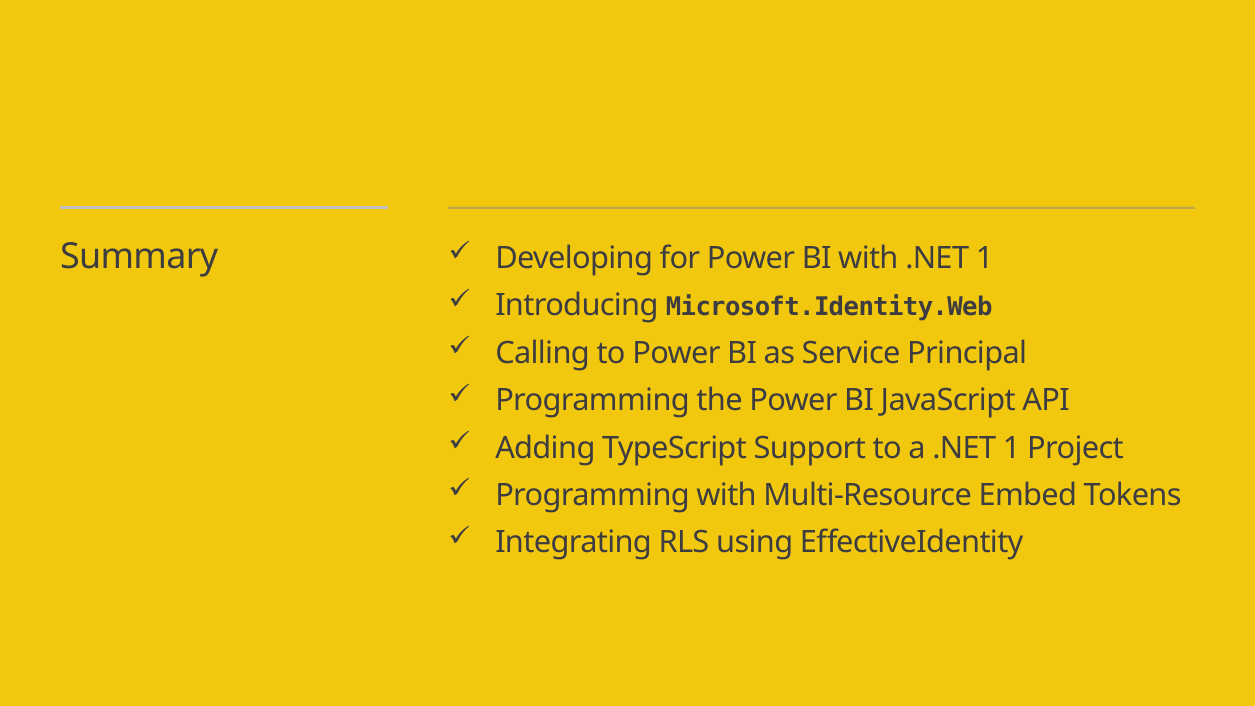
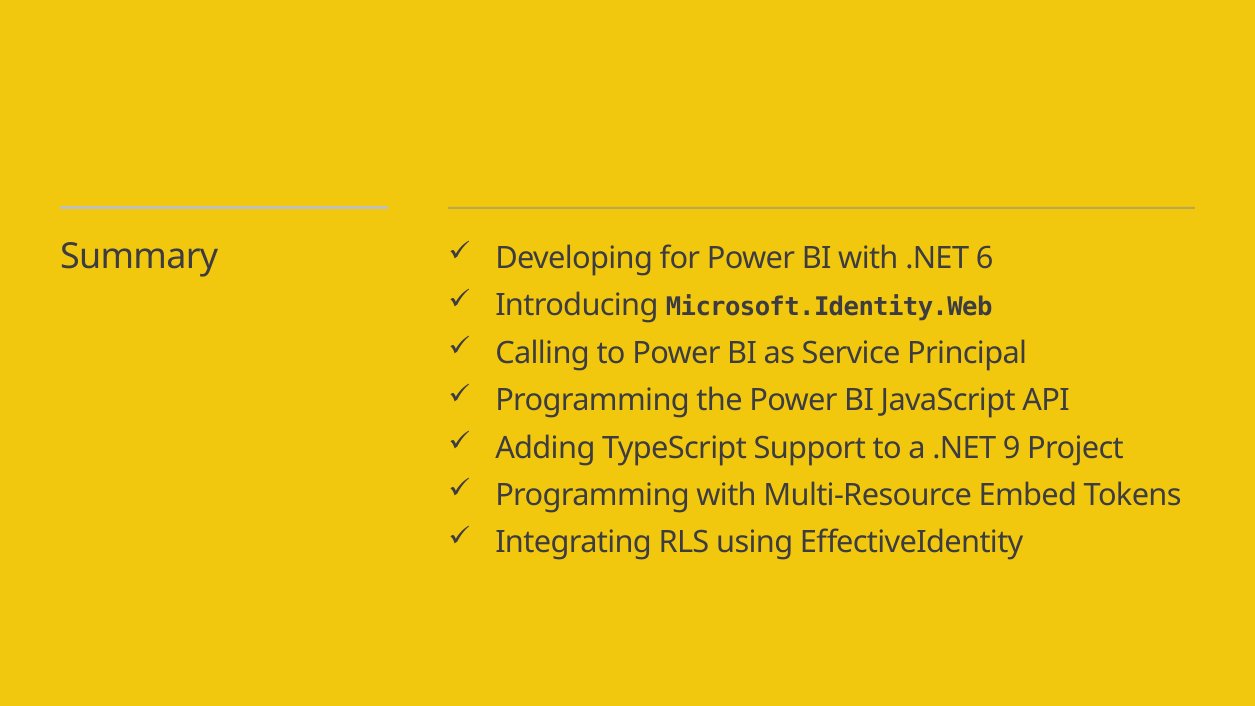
with .NET 1: 1 -> 6 (985, 258)
a .NET 1: 1 -> 9 (1012, 448)
